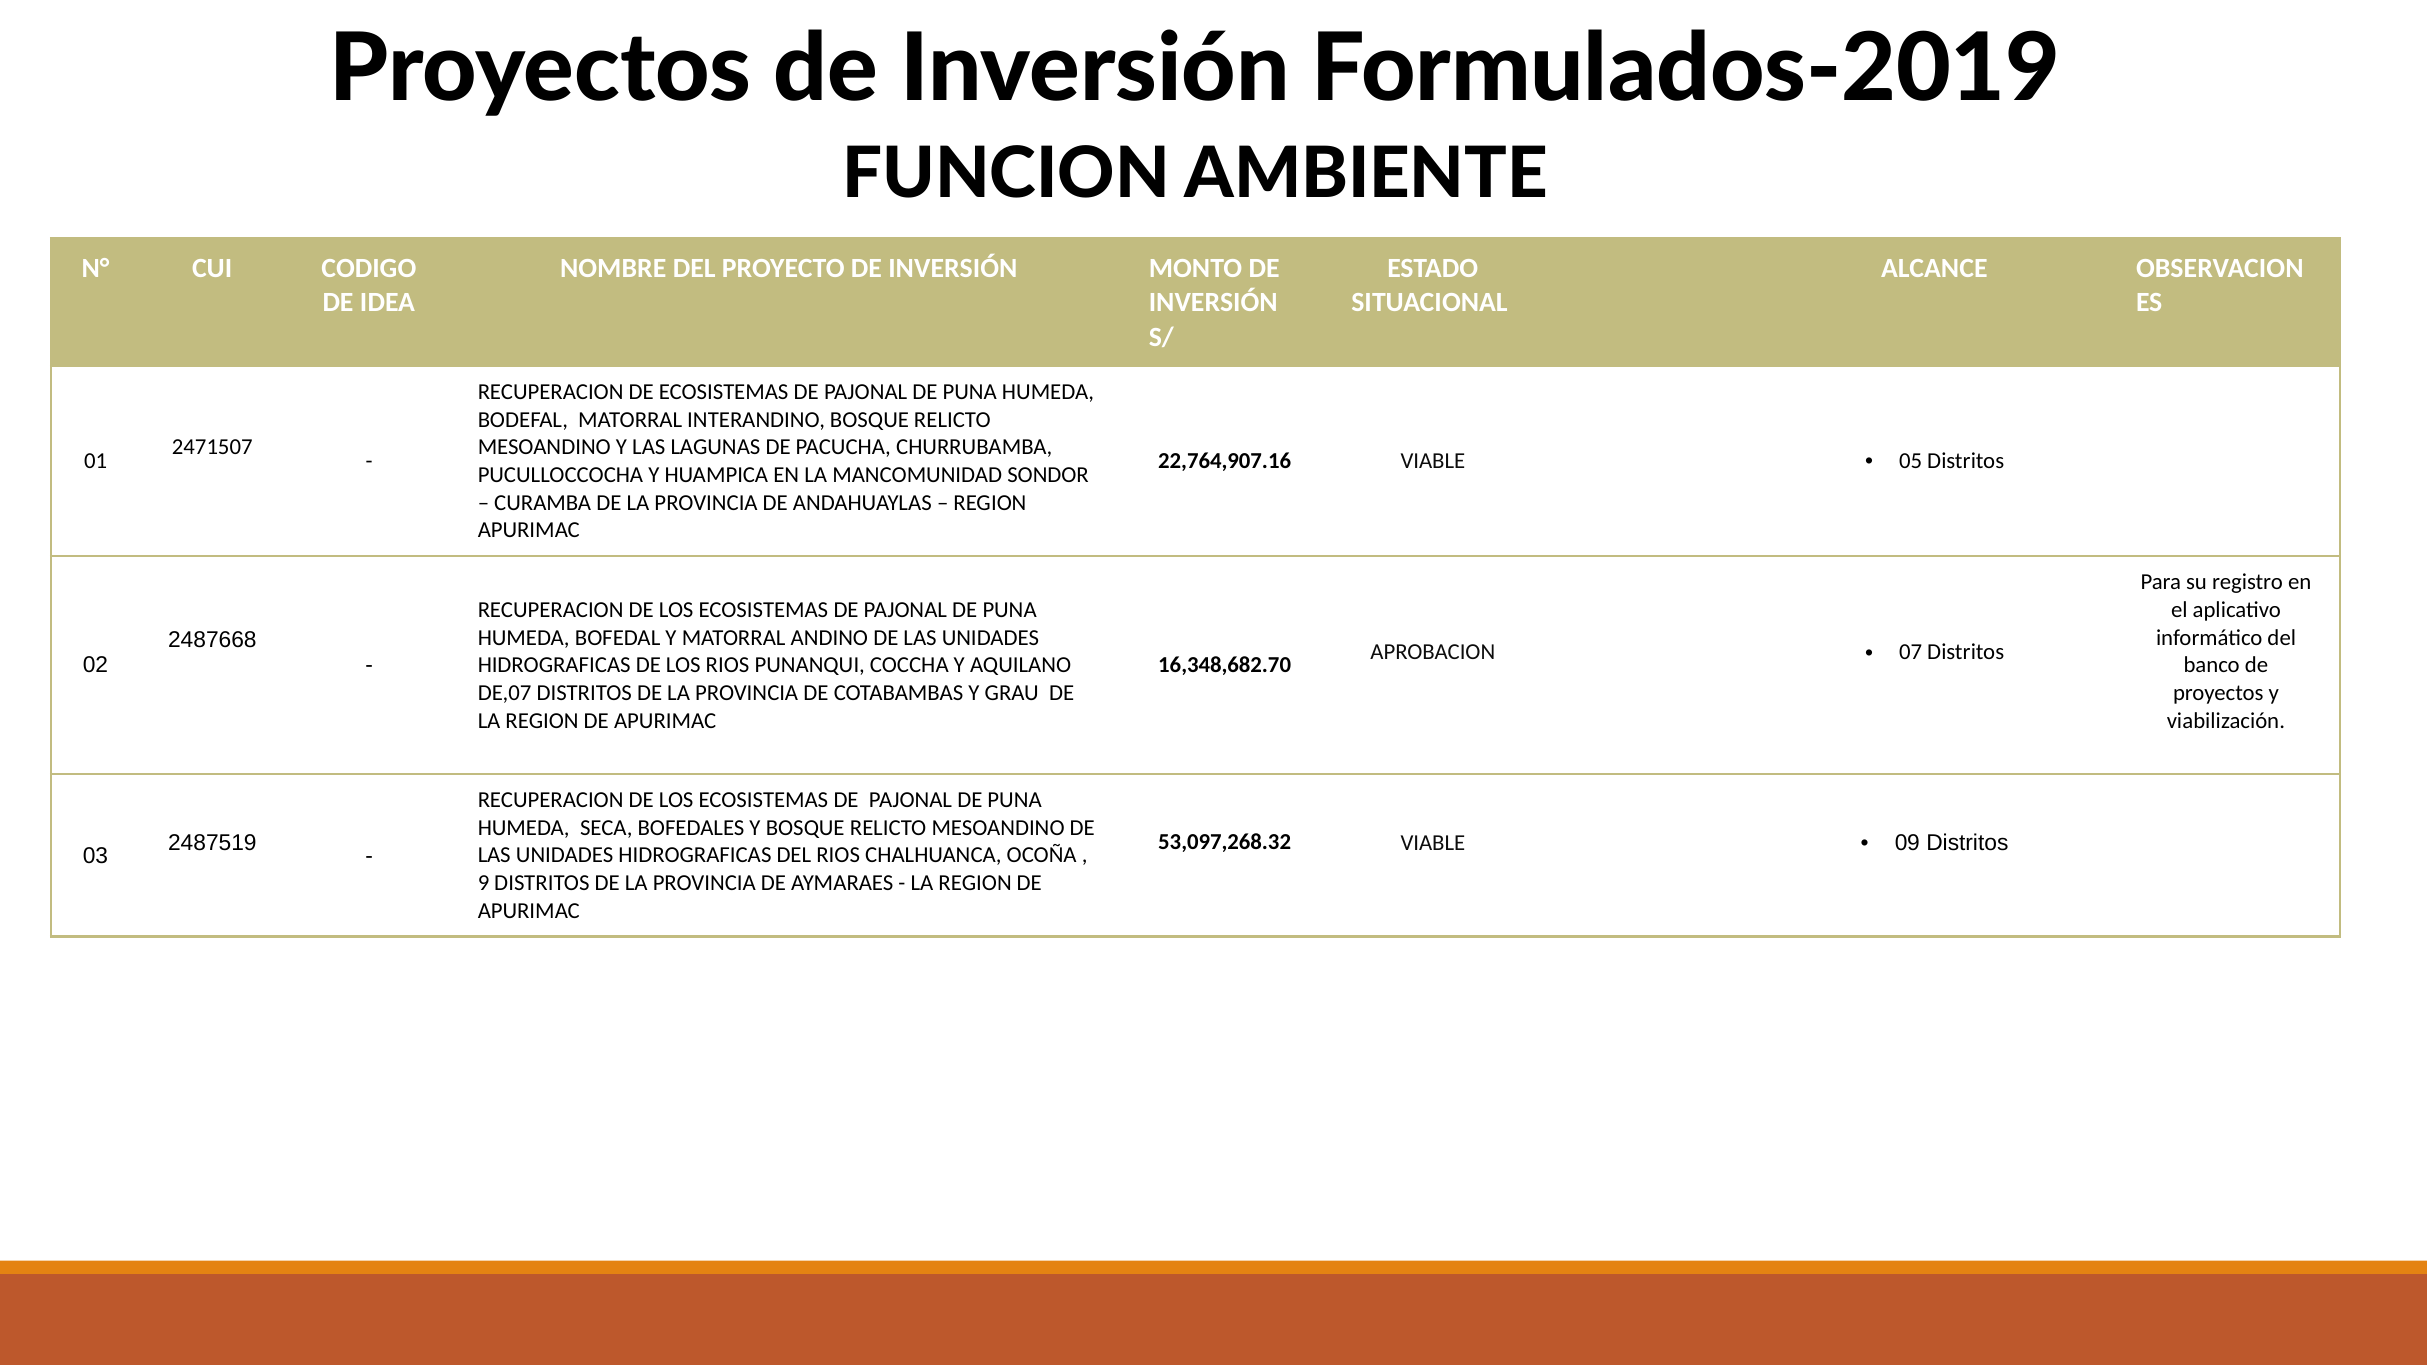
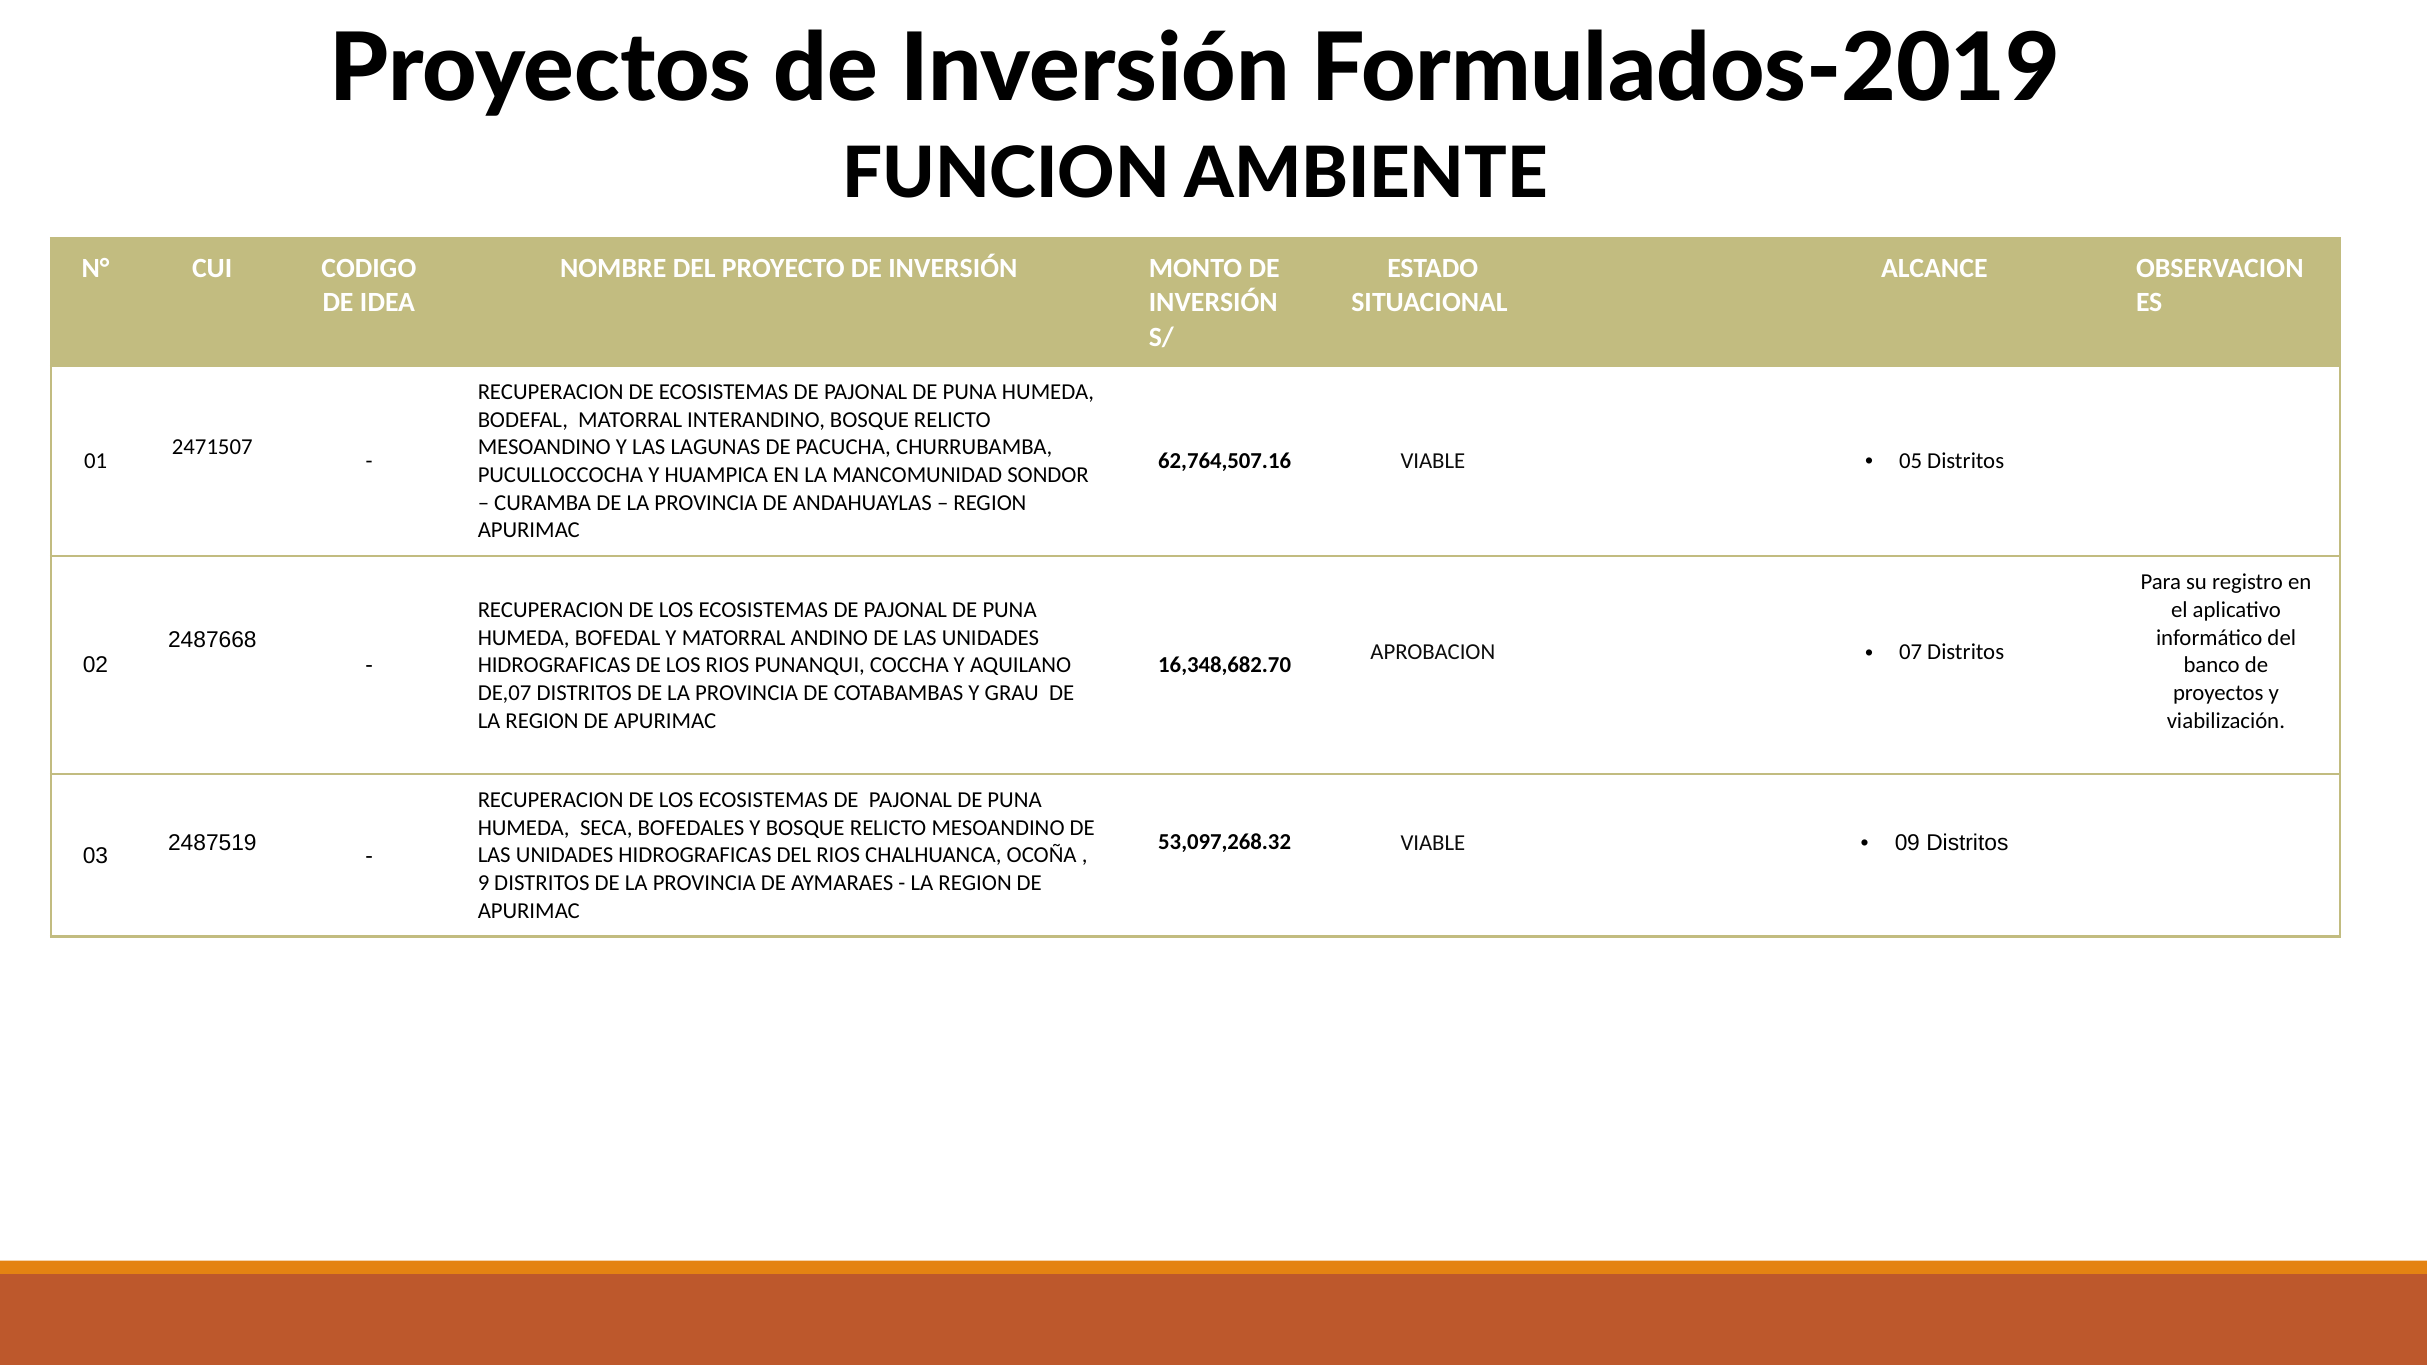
22,764,907.16: 22,764,907.16 -> 62,764,507.16 (1225, 461)
